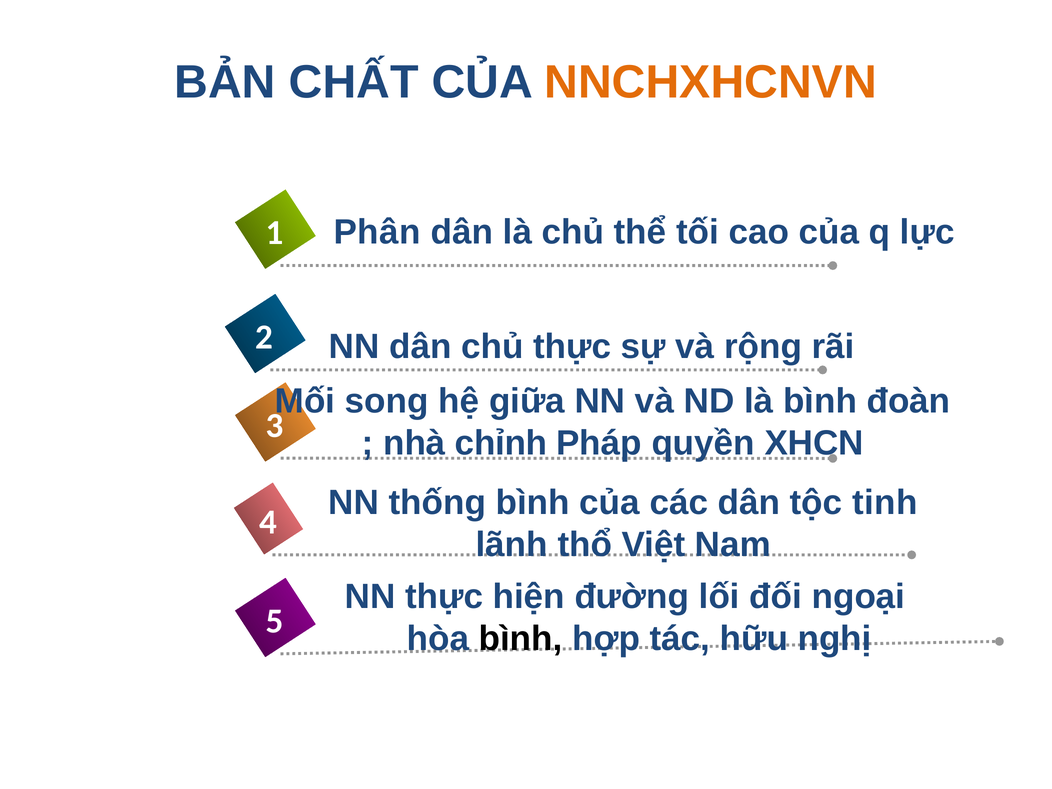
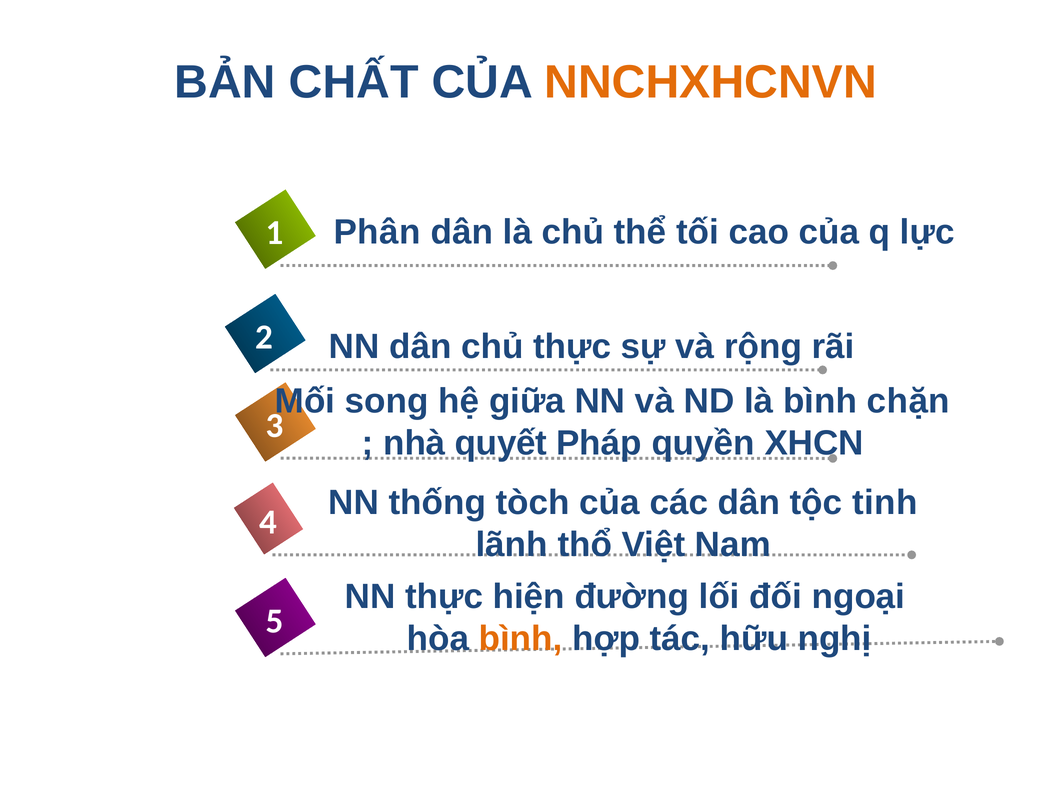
đoàn: đoàn -> chặn (908, 401)
chỉnh: chỉnh -> quyết (501, 443)
thống bình: bình -> tòch (533, 503)
bình colour: black -> orange (521, 639)
